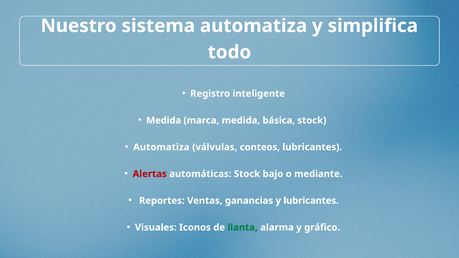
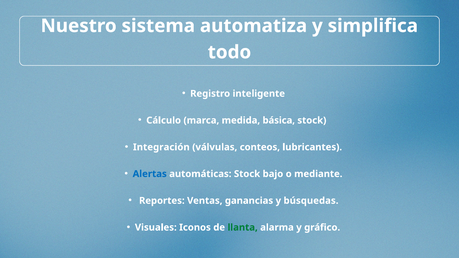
Medida: Medida -> Cálculo (164, 120)
Automatiza: Automatiza -> Integración (161, 147)
Alertas colour: red -> blue (150, 174)
y lubricantes: lubricantes -> búsquedas (311, 201)
